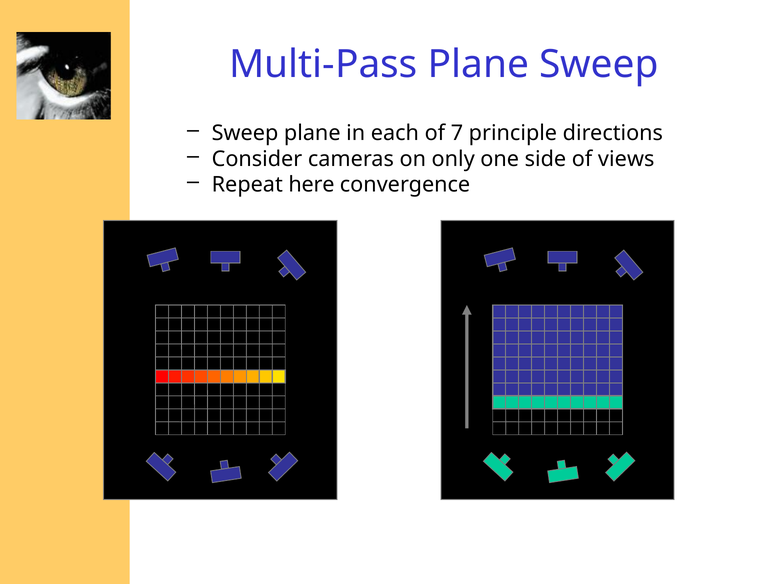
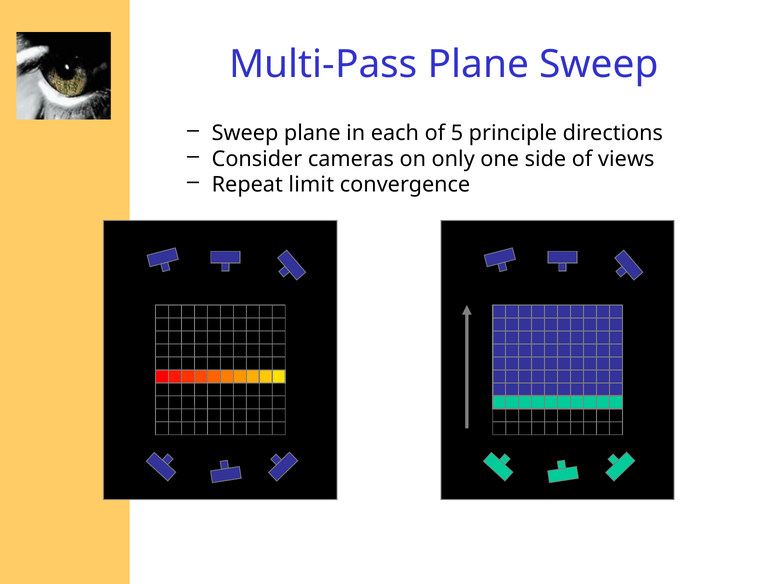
7: 7 -> 5 (457, 133)
here: here -> limit (311, 185)
